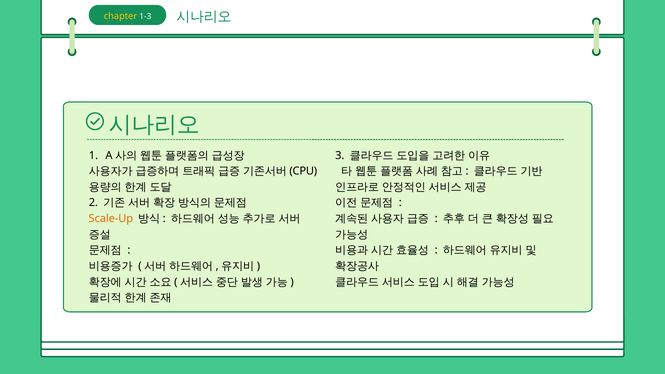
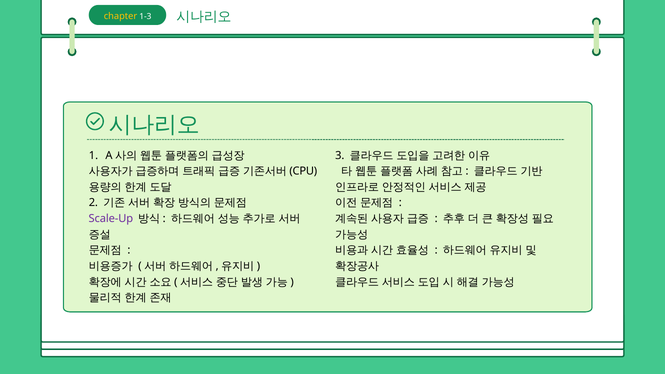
Scale-Up colour: orange -> purple (111, 219)
